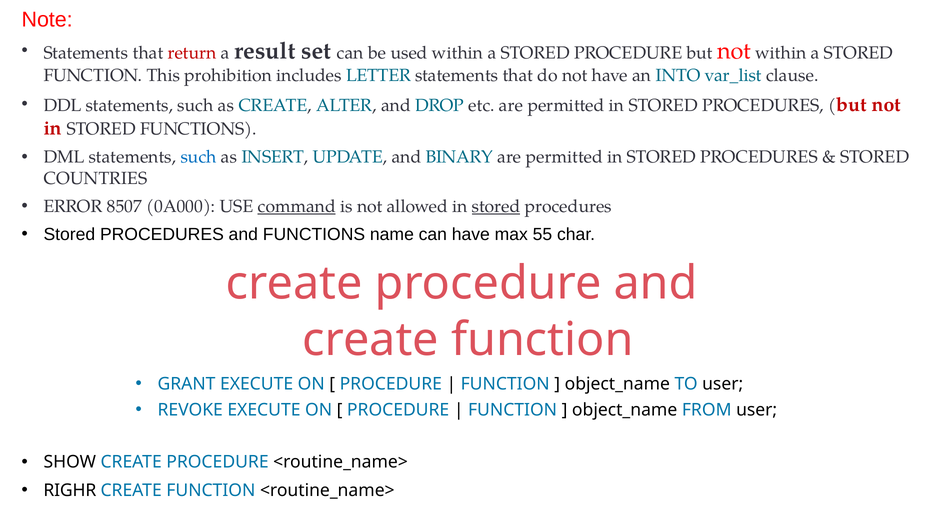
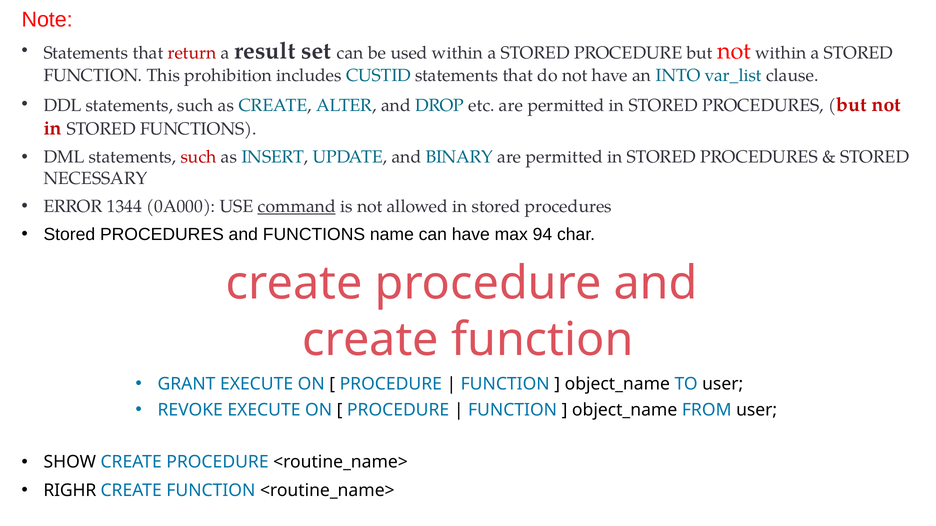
LETTER: LETTER -> CUSTID (379, 75)
such colour: blue -> red (199, 157)
COUNTRIES: COUNTRIES -> NECESSARY (96, 178)
8507: 8507 -> 1344 (124, 206)
stored underline: present -> none (496, 206)
55: 55 -> 94 (542, 235)
